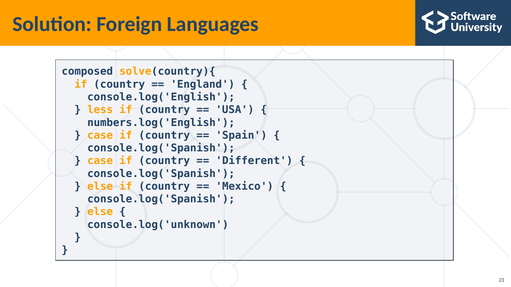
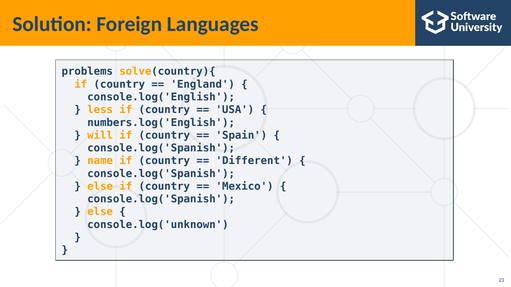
composed: composed -> problems (87, 72)
case: case -> will (100, 135)
case: case -> name (100, 161)
